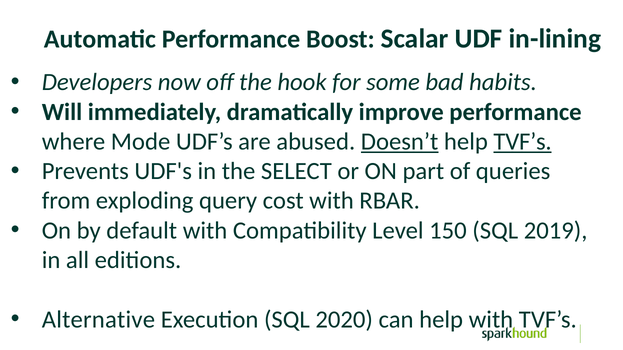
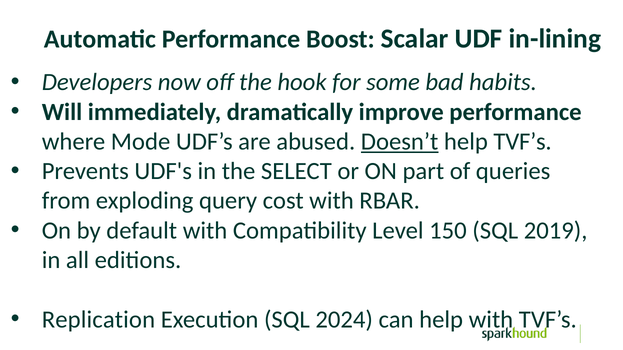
TVF’s underline: present -> none (523, 142)
Alternative: Alternative -> Replication (98, 320)
2020: 2020 -> 2024 (344, 320)
